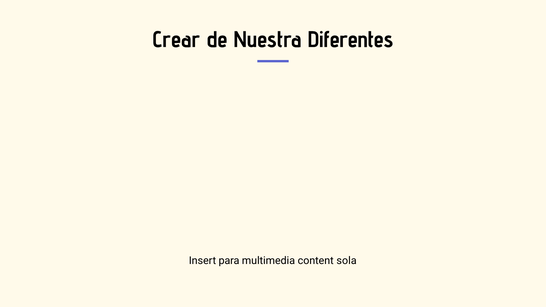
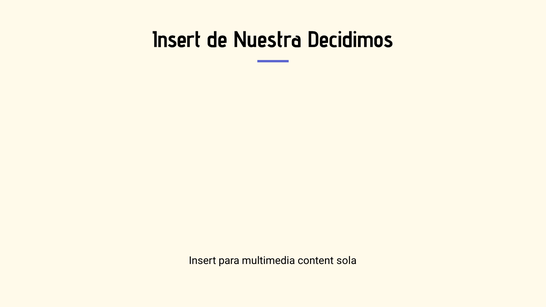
Crear: Crear -> Insert (177, 40)
Diferentes: Diferentes -> Decidimos (350, 40)
